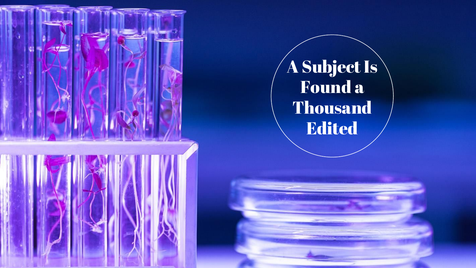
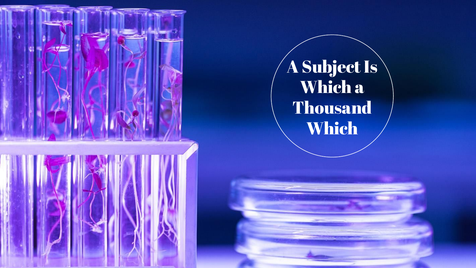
Found: Found -> Which (326, 88)
Edited: Edited -> Which (332, 129)
